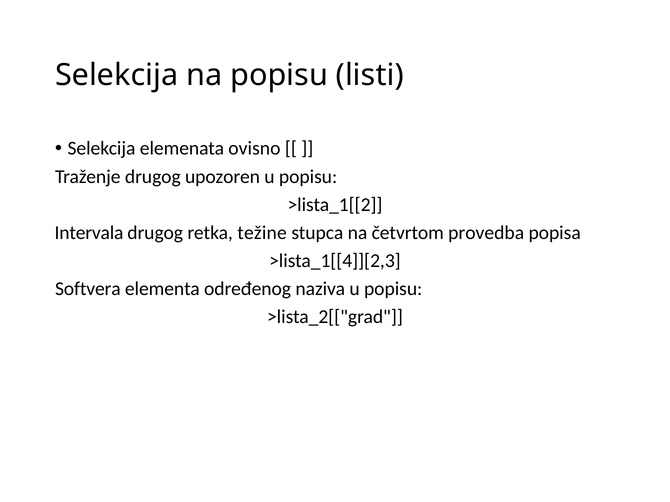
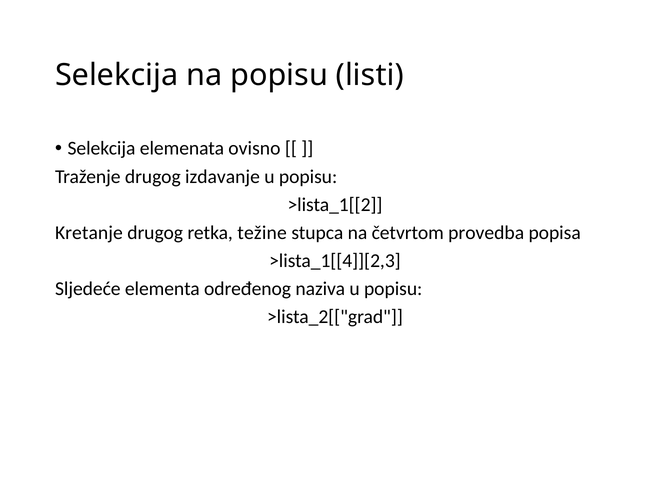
upozoren: upozoren -> izdavanje (222, 177)
Intervala: Intervala -> Kretanje (89, 233)
Softvera: Softvera -> Sljedeće (88, 289)
